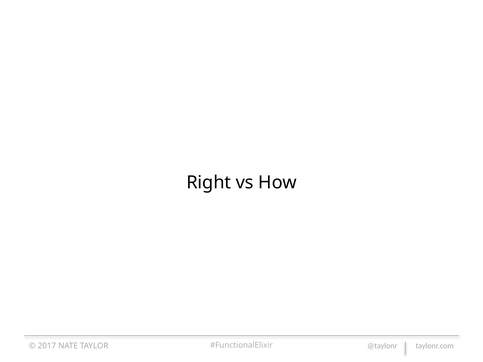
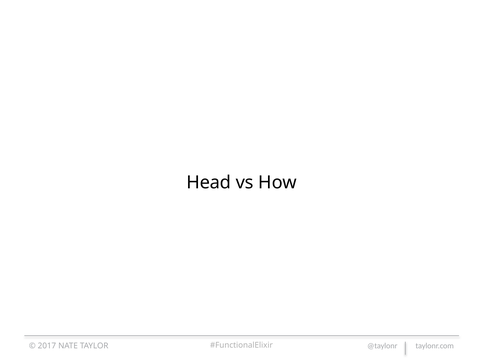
Right: Right -> Head (209, 183)
